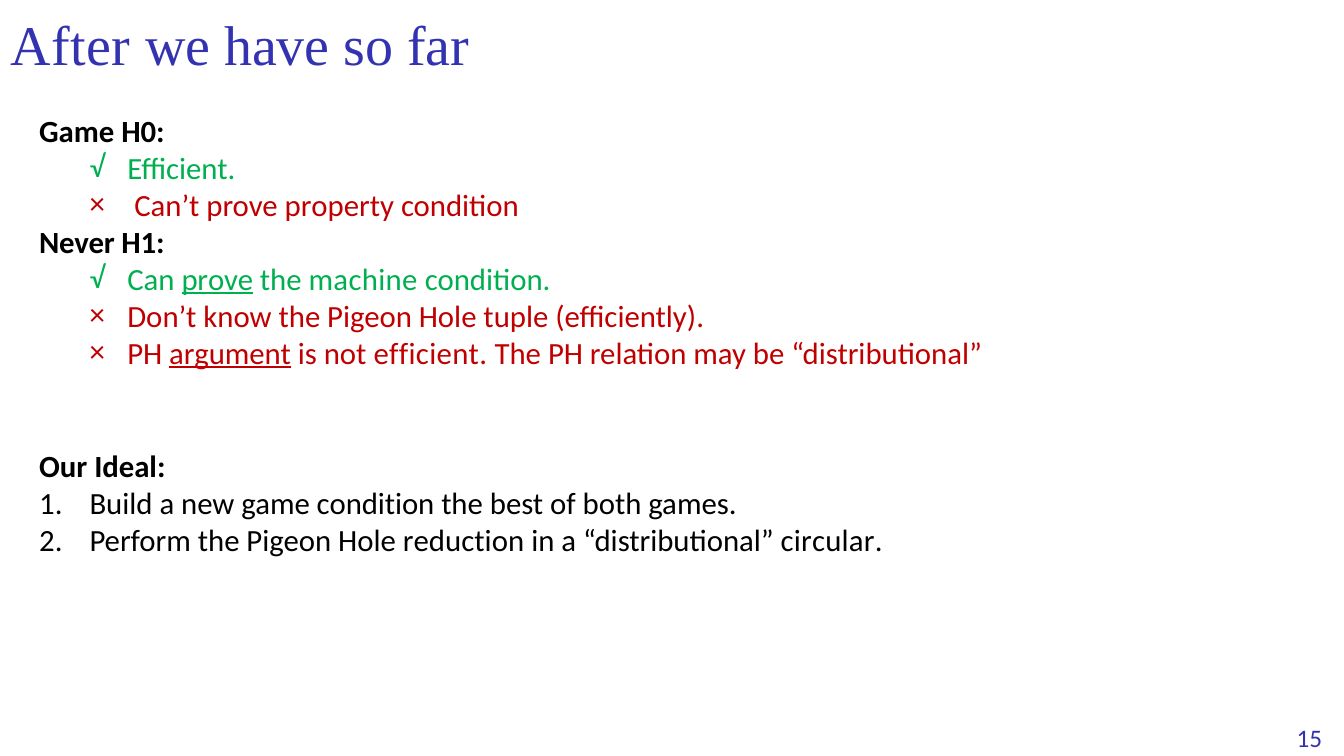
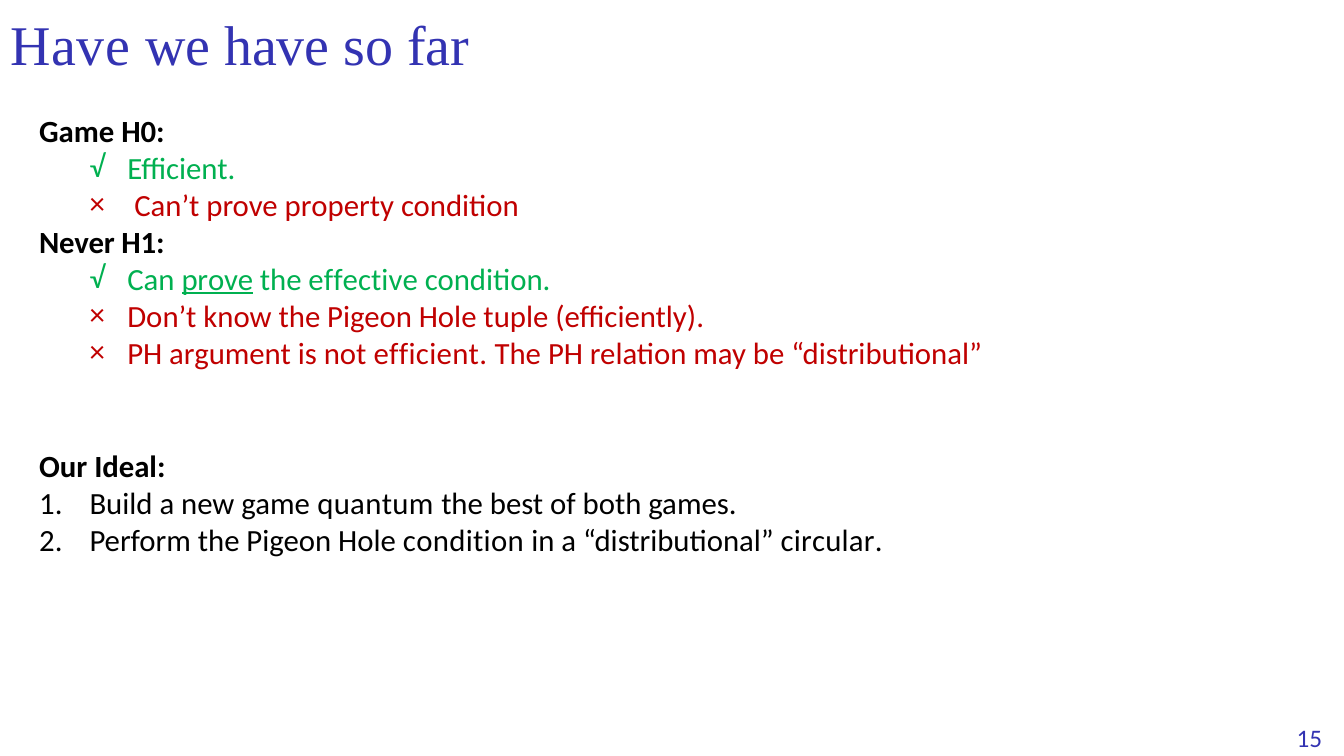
After: After -> Have (70, 47)
machine: machine -> effective (363, 280)
argument underline: present -> none (230, 354)
game condition: condition -> quantum (375, 505)
Hole reduction: reduction -> condition (463, 542)
